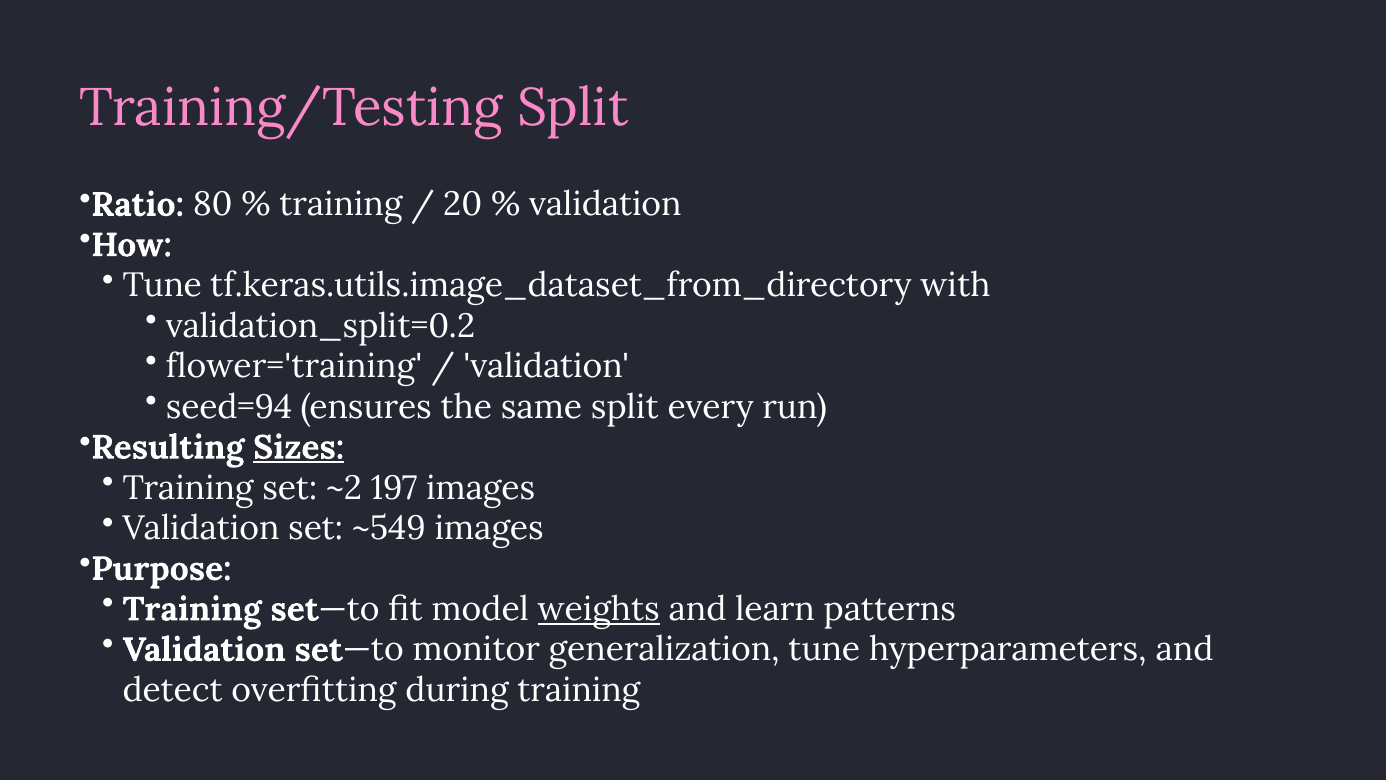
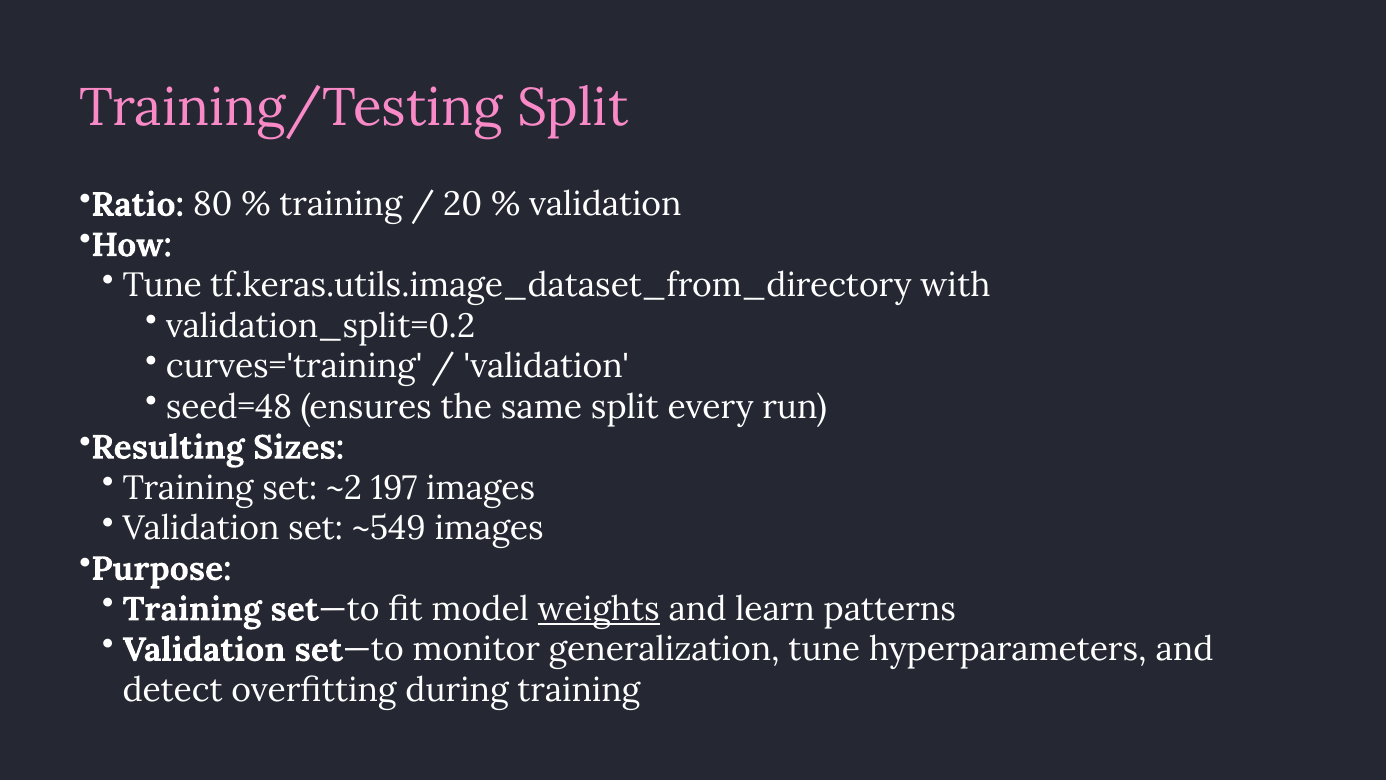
flower='training: flower='training -> curves='training (294, 366)
seed=94: seed=94 -> seed=48 (229, 407)
Sizes underline: present -> none (299, 447)
